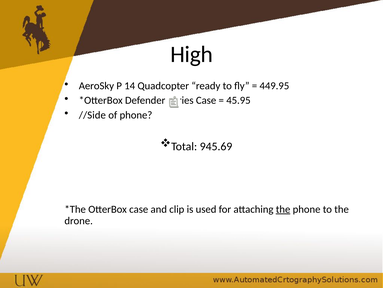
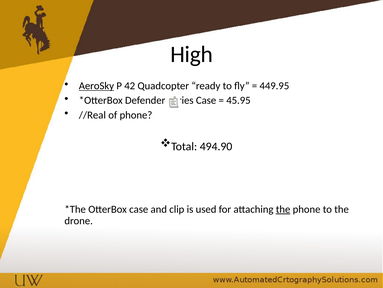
AeroSky underline: none -> present (96, 86)
14: 14 -> 42 (130, 86)
//Side: //Side -> //Real (92, 115)
945.69: 945.69 -> 494.90 (216, 146)
